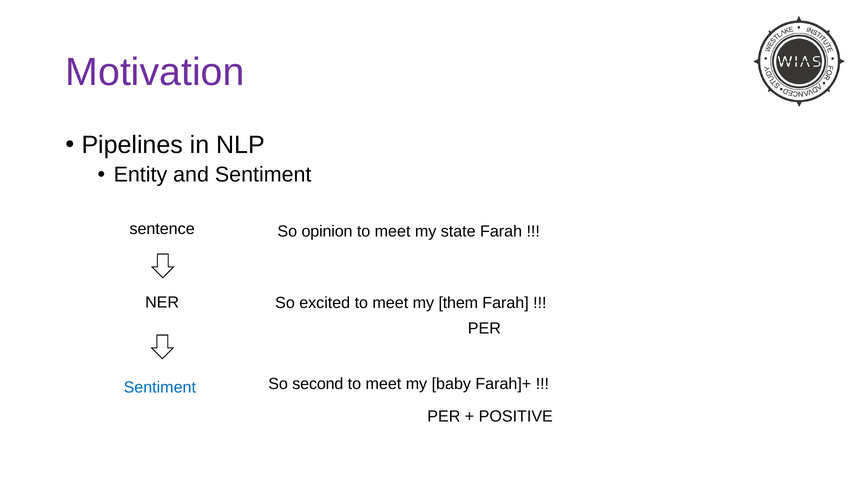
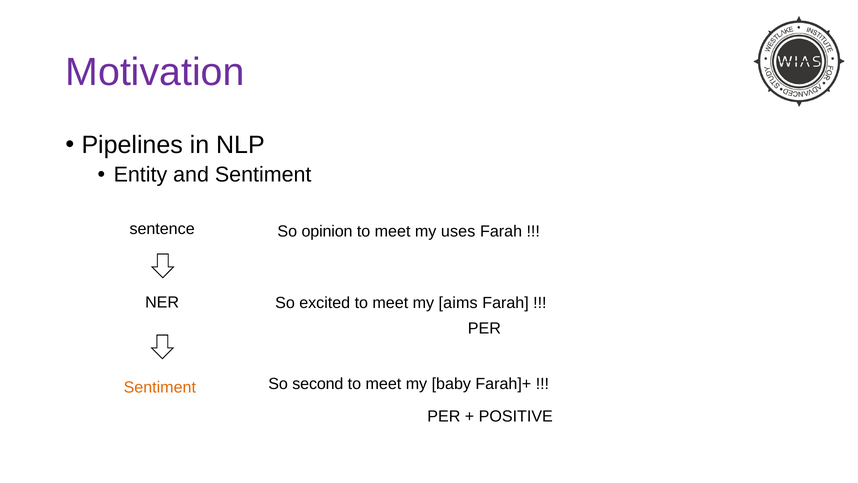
state: state -> uses (458, 231)
them: them -> aims (458, 303)
Sentiment colour: blue -> orange (160, 387)
